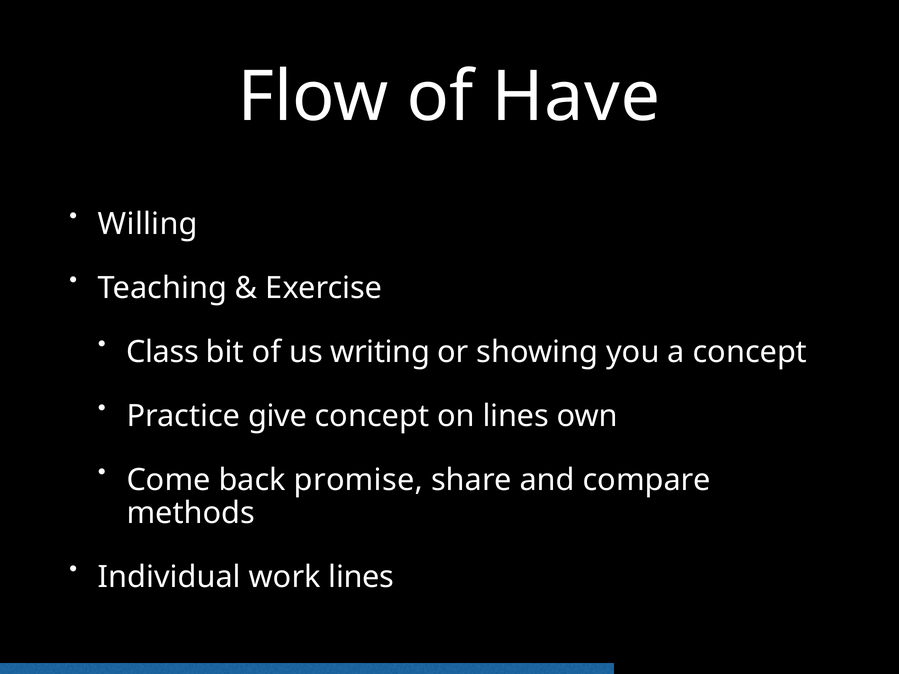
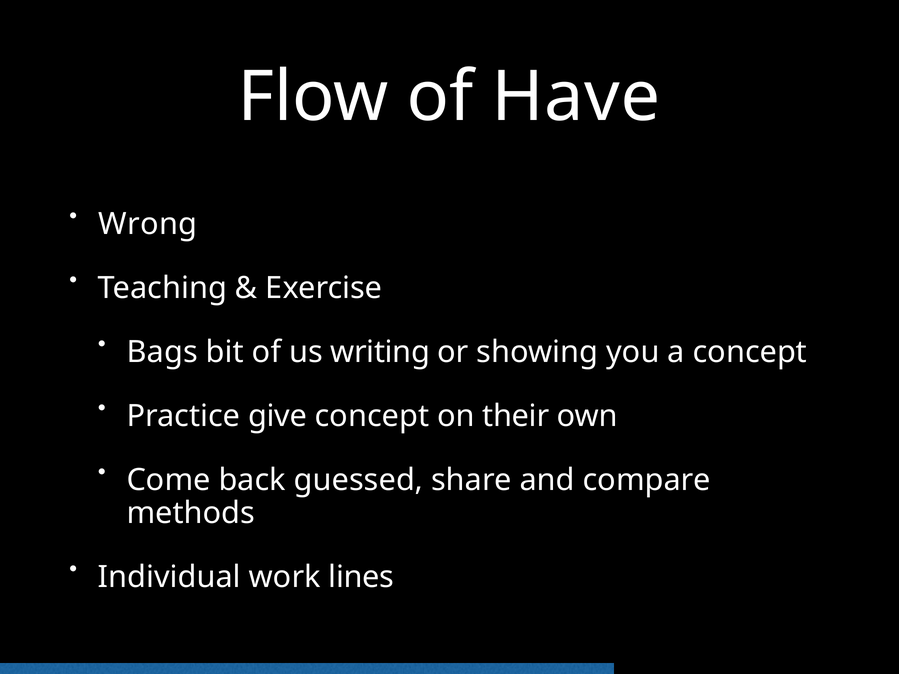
Willing: Willing -> Wrong (148, 224)
Class: Class -> Bags (162, 352)
on lines: lines -> their (516, 416)
promise: promise -> guessed (359, 480)
